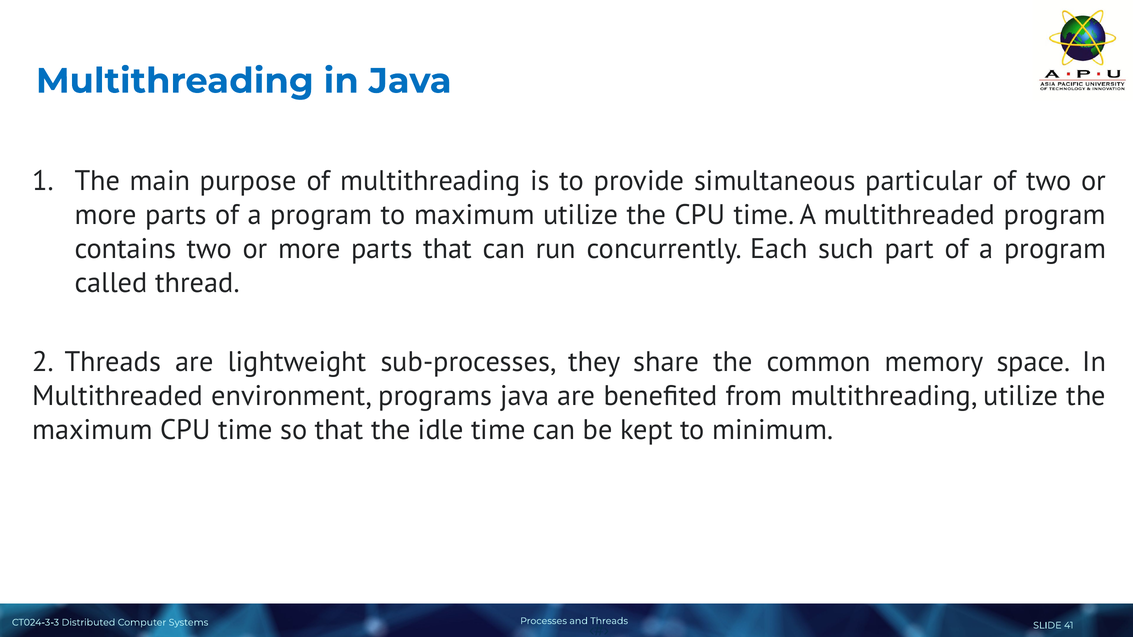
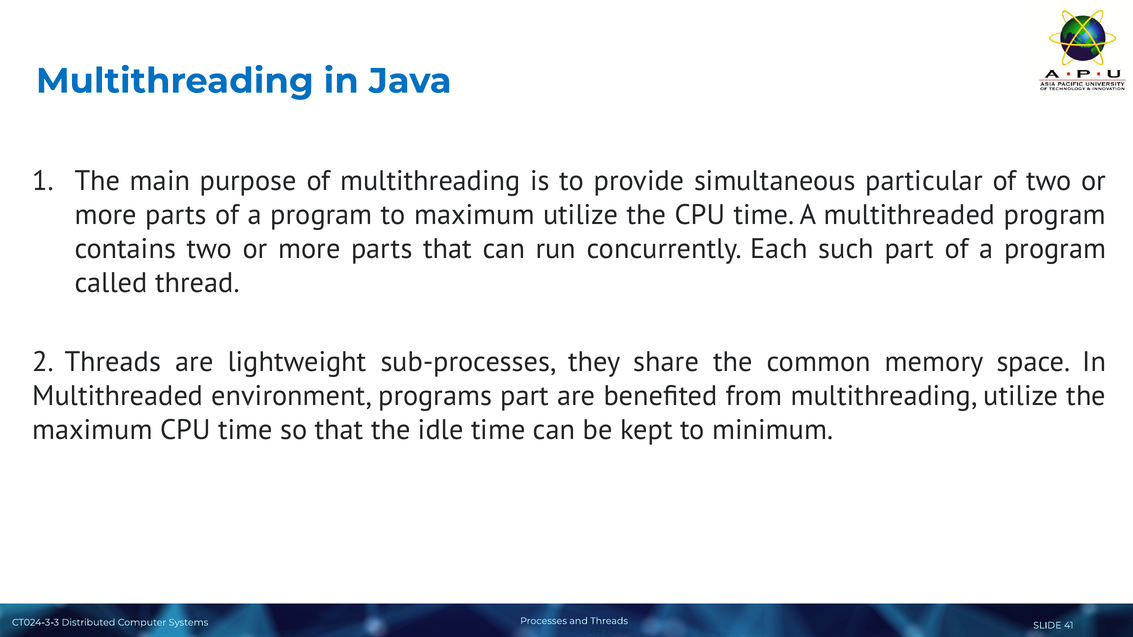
programs java: java -> part (525, 396)
